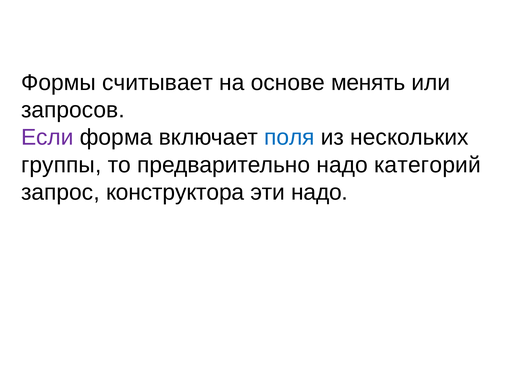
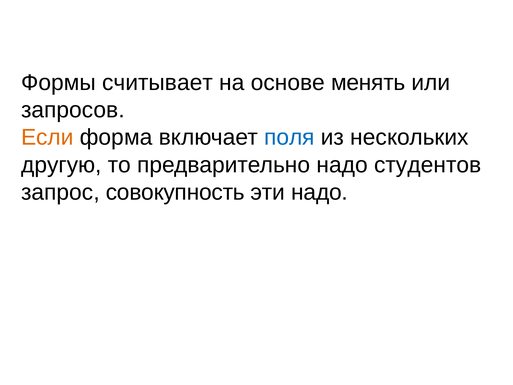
Если colour: purple -> orange (47, 137)
группы: группы -> другую (61, 165)
категорий: категорий -> студентов (428, 165)
конструктора: конструктора -> совокупность (175, 192)
